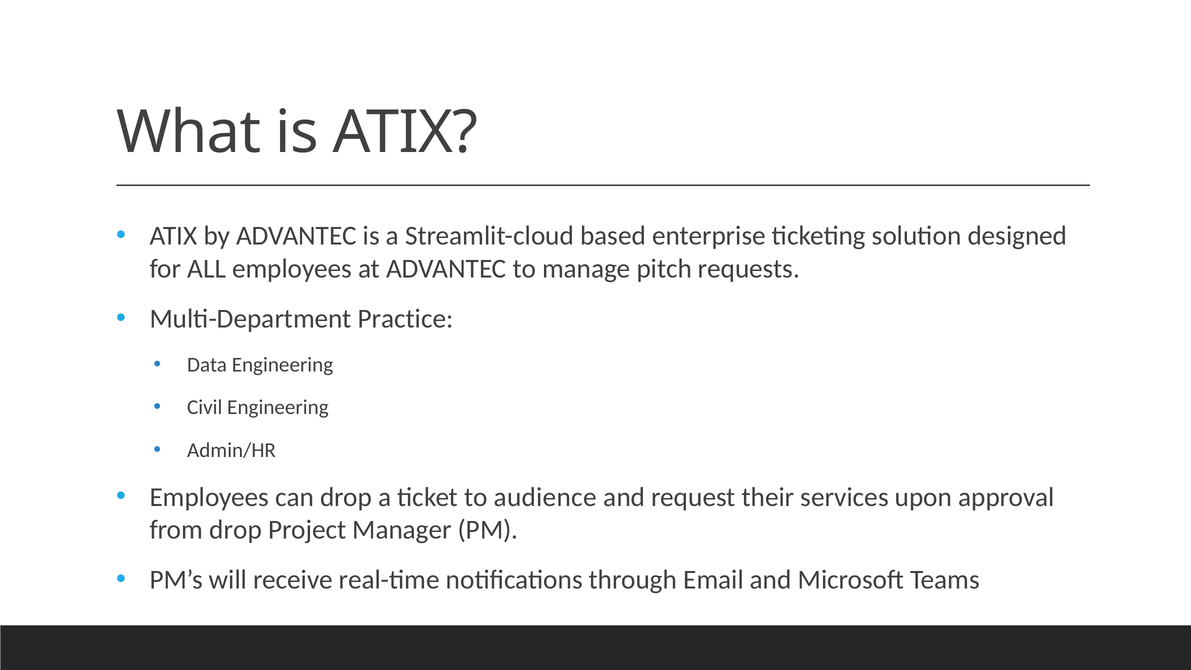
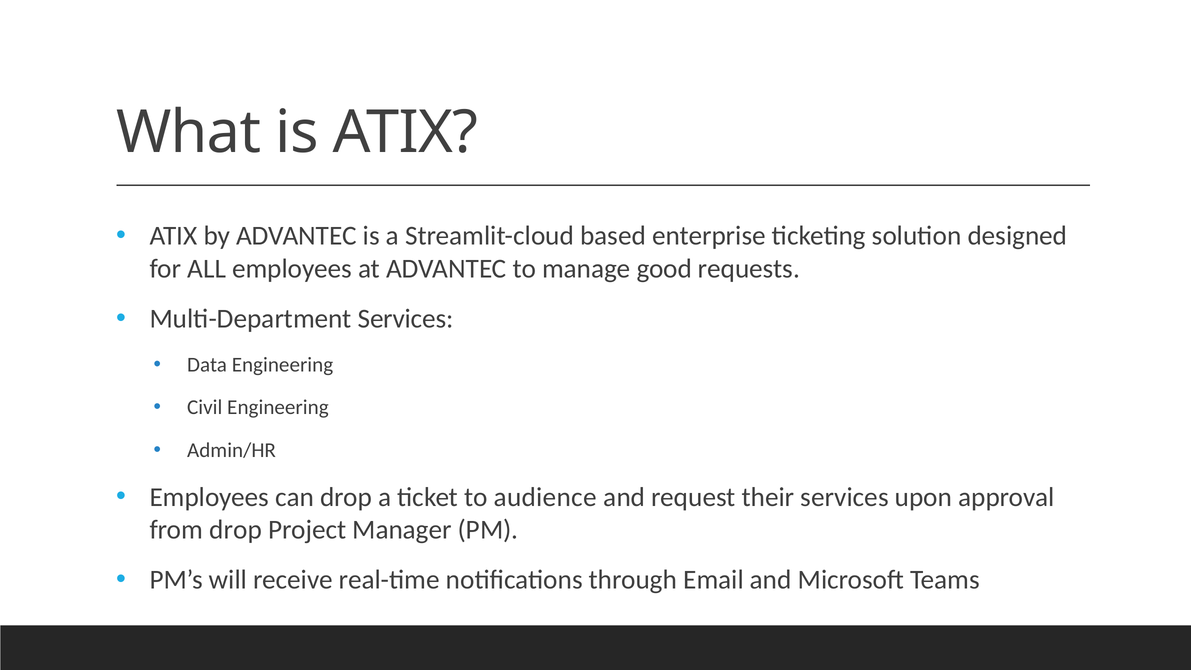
pitch: pitch -> good (664, 269)
Multi-Department Practice: Practice -> Services (406, 319)
